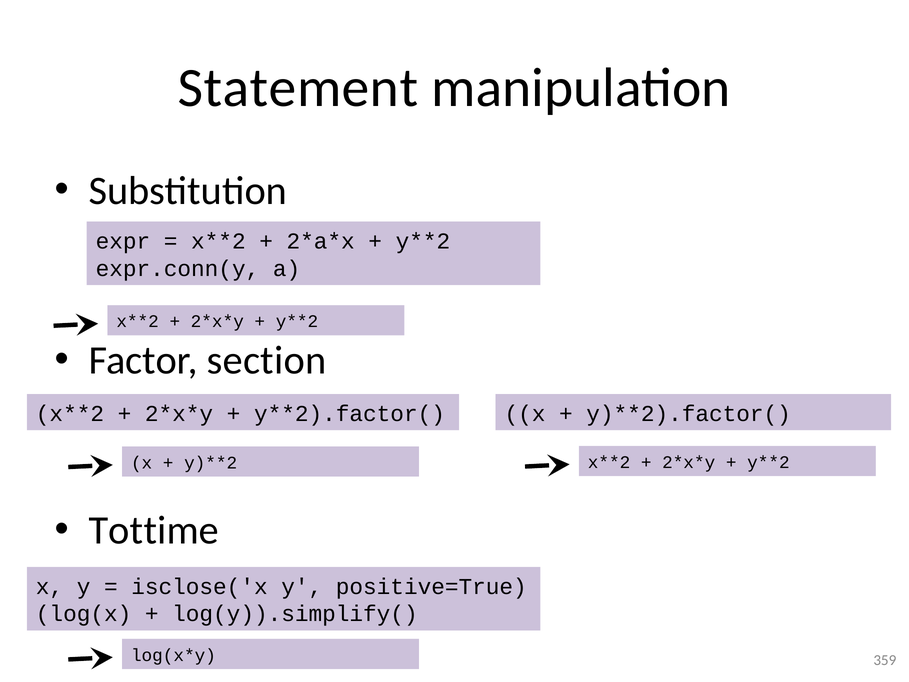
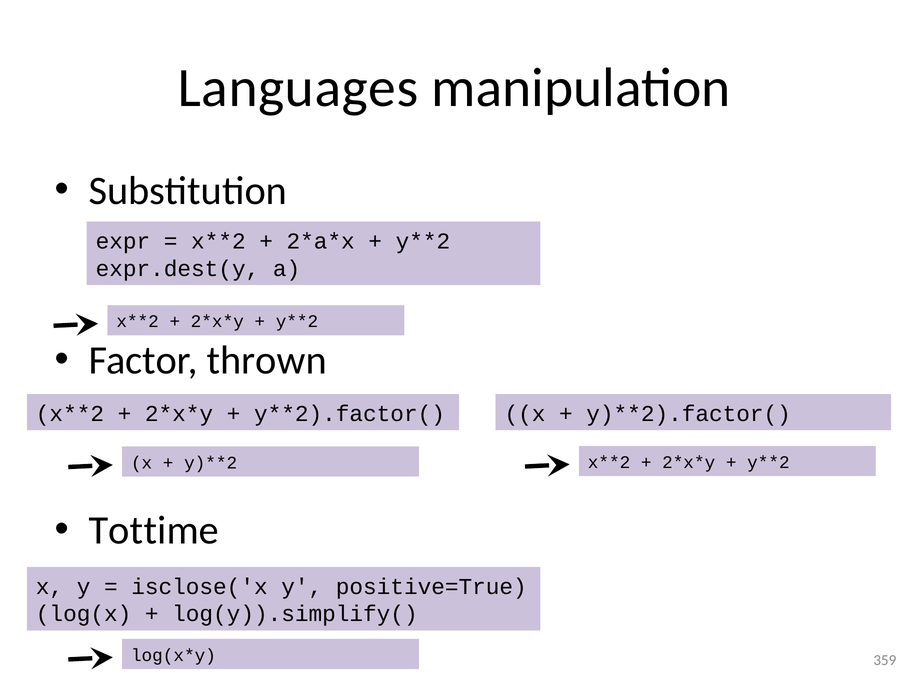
Statement: Statement -> Languages (298, 88)
expr.conn(y: expr.conn(y -> expr.dest(y (177, 268)
section: section -> thrown (267, 360)
